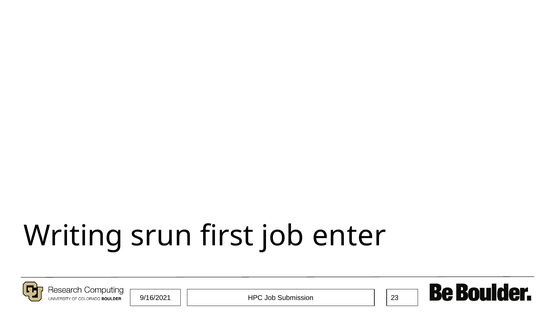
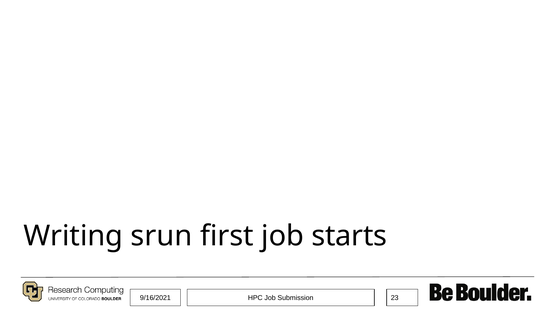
enter: enter -> starts (349, 236)
